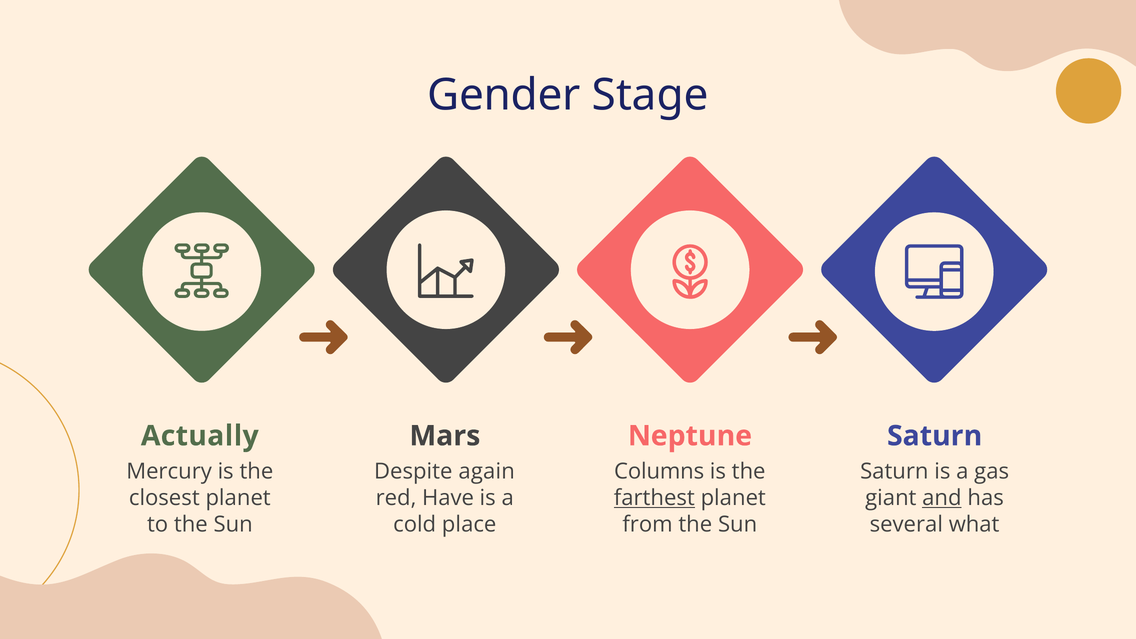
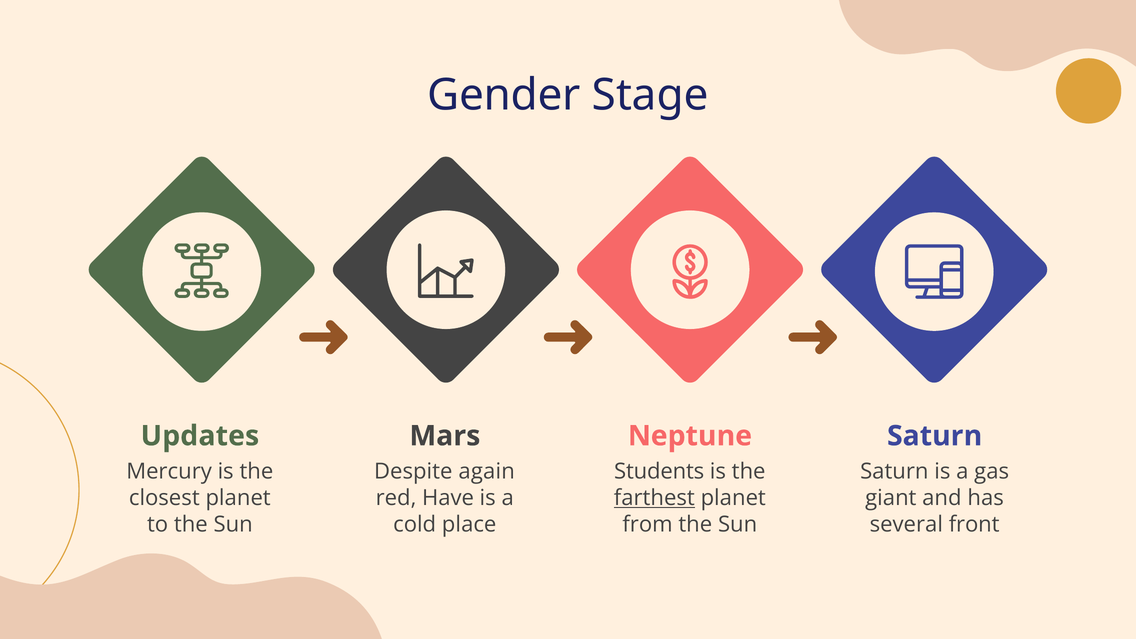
Actually: Actually -> Updates (200, 436)
Columns: Columns -> Students (659, 472)
and underline: present -> none (942, 498)
what: what -> front (974, 525)
